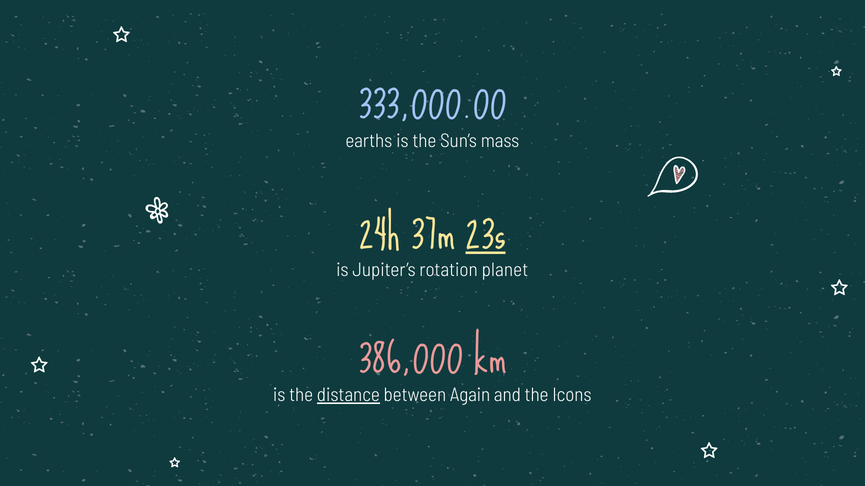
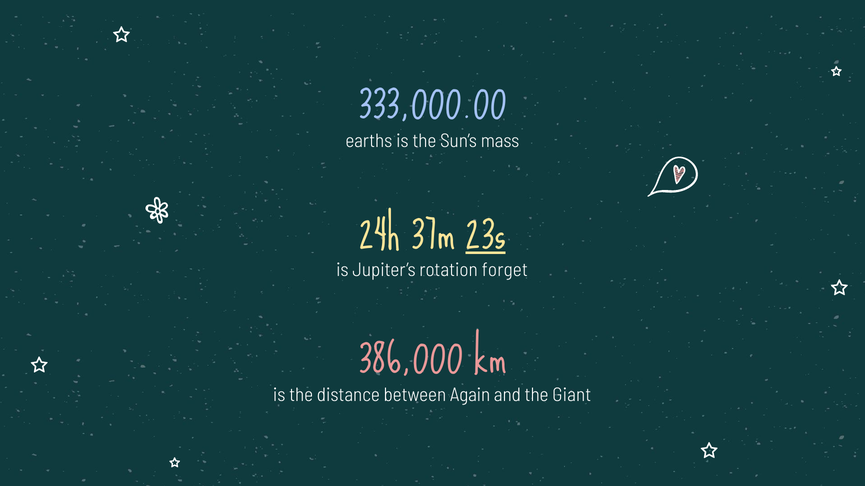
planet: planet -> forget (505, 270)
distance underline: present -> none (348, 396)
Icons: Icons -> Giant (572, 396)
